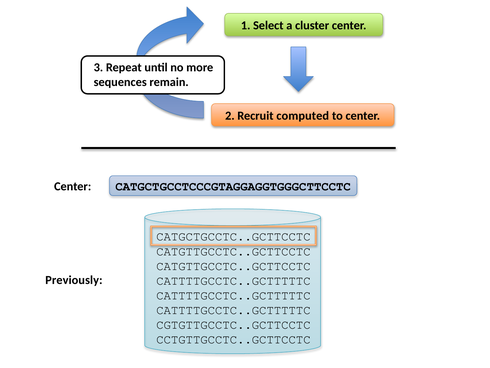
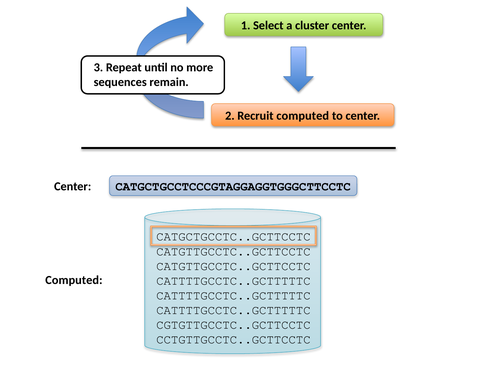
Previously: Previously -> Computed (74, 280)
